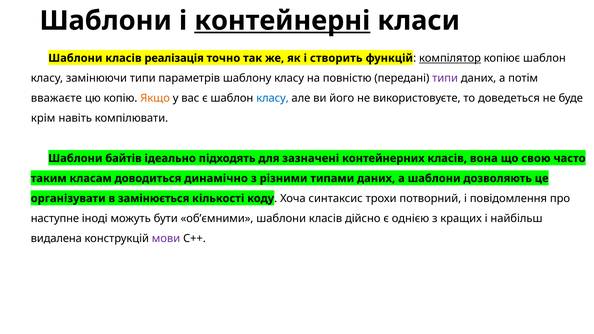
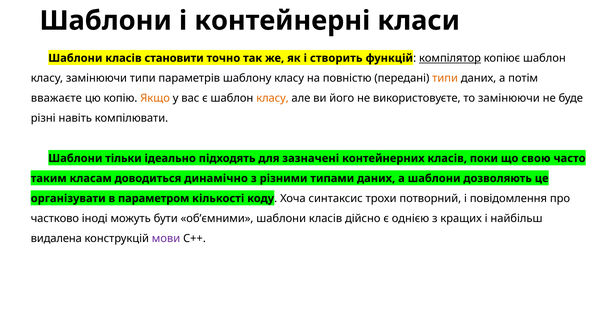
контейнерні underline: present -> none (282, 21)
реалізація: реалізація -> становити (174, 58)
типи colour: purple -> orange (445, 78)
класу colour: blue -> orange (272, 98)
то доведеться: доведеться -> замінюючи (509, 98)
крім: крім -> різні (43, 118)
байтів: байтів -> тільки (124, 158)
вона: вона -> поки (484, 158)
замінюється: замінюється -> параметром (154, 198)
наступне: наступне -> частково (55, 219)
